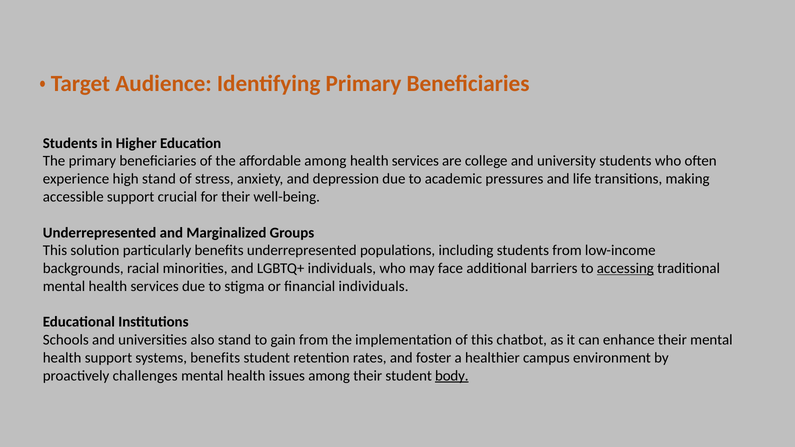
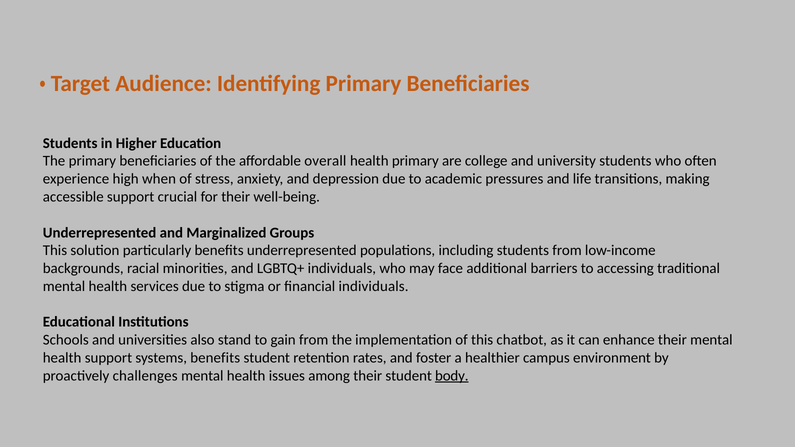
affordable among: among -> overall (325, 161)
services: services -> primary (415, 161)
high stand: stand -> when (159, 179)
accessing underline: present -> none (625, 268)
